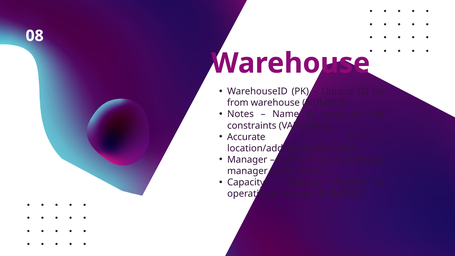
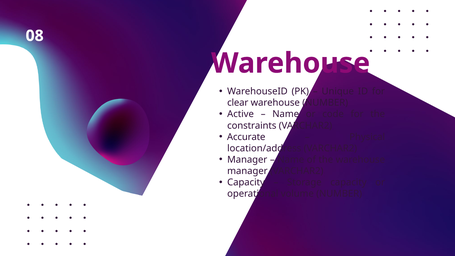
from: from -> clear (238, 103)
Notes: Notes -> Active (241, 114)
